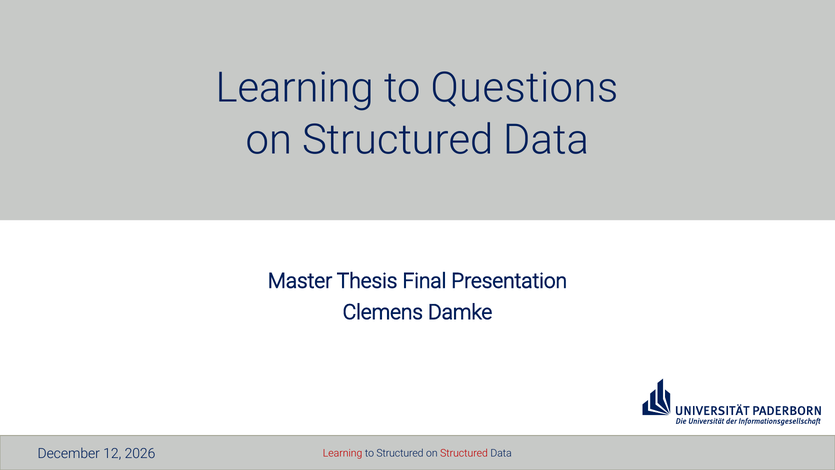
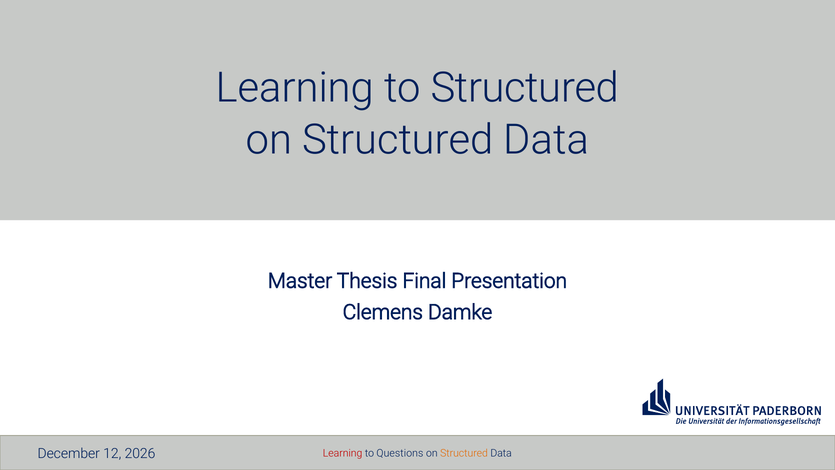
to Questions: Questions -> Structured (525, 88)
to Structured: Structured -> Questions (400, 453)
Structured colour: red -> orange (464, 453)
